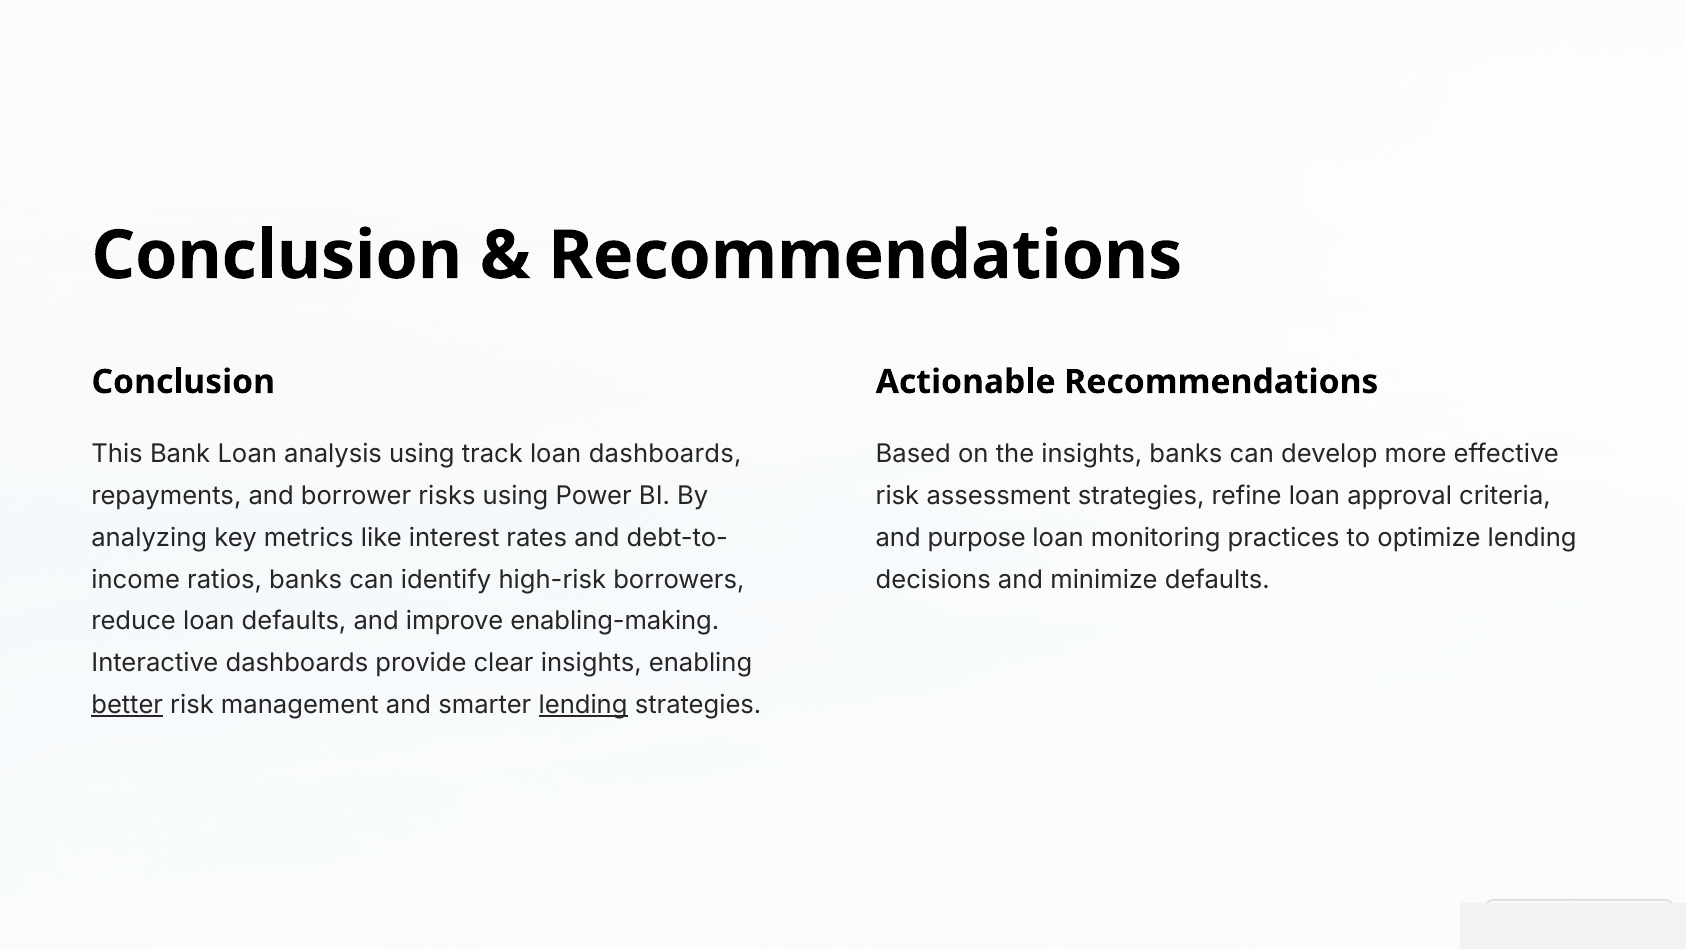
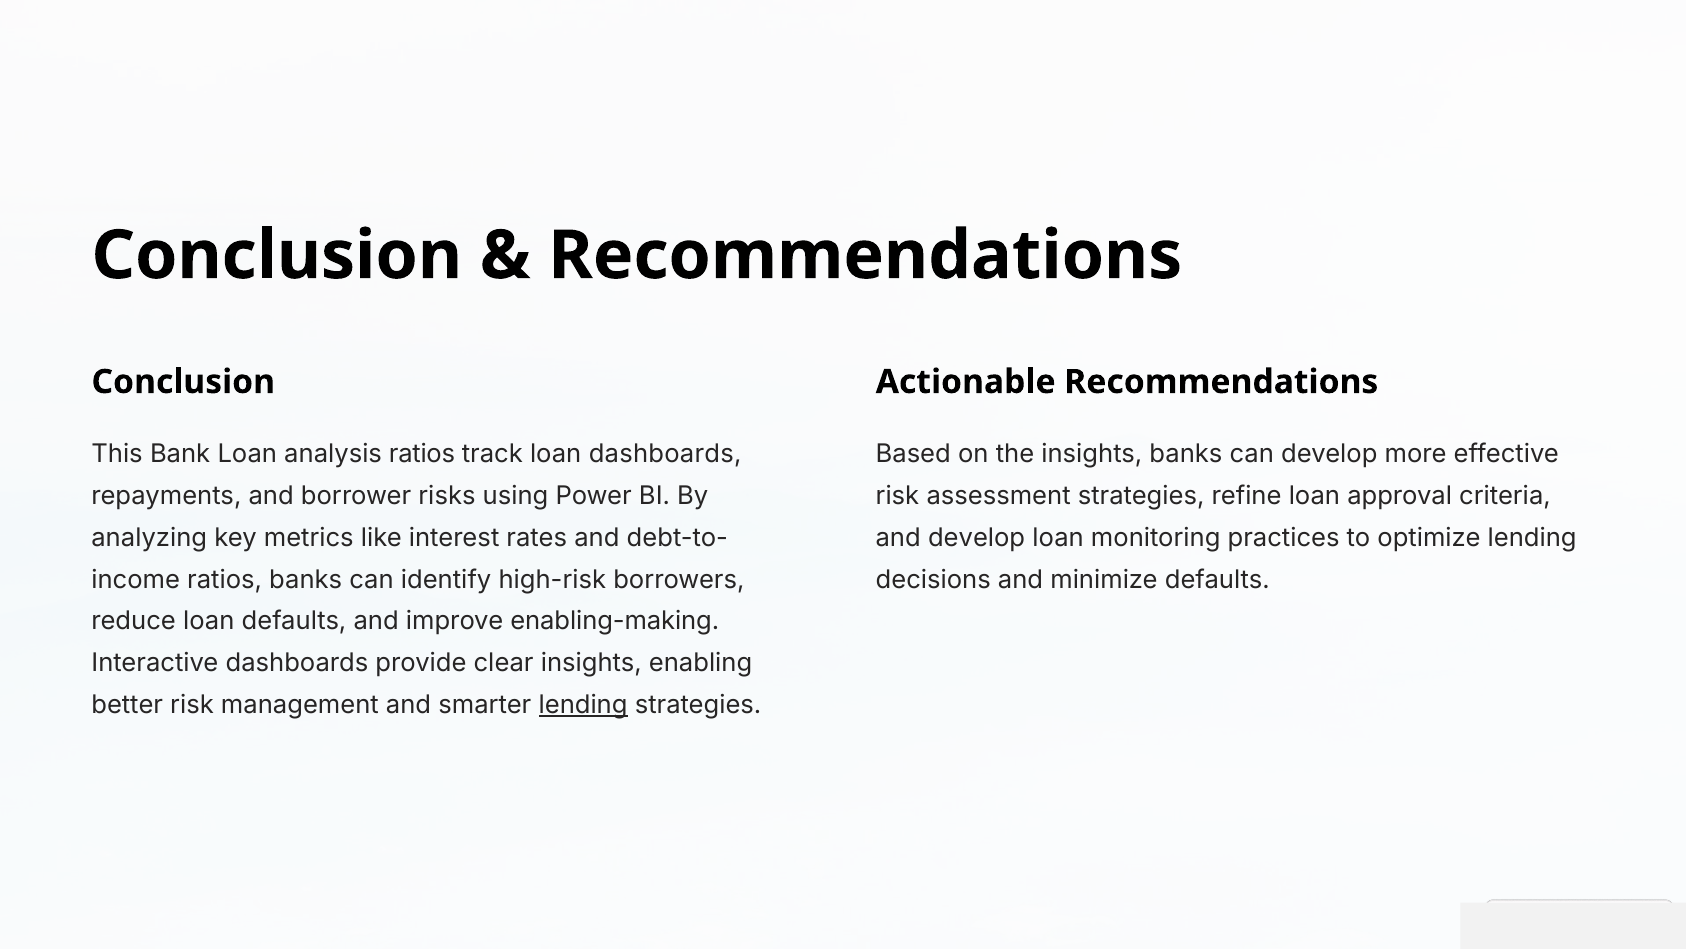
analysis using: using -> ratios (422, 454)
and purpose: purpose -> develop (977, 538)
better underline: present -> none (127, 704)
